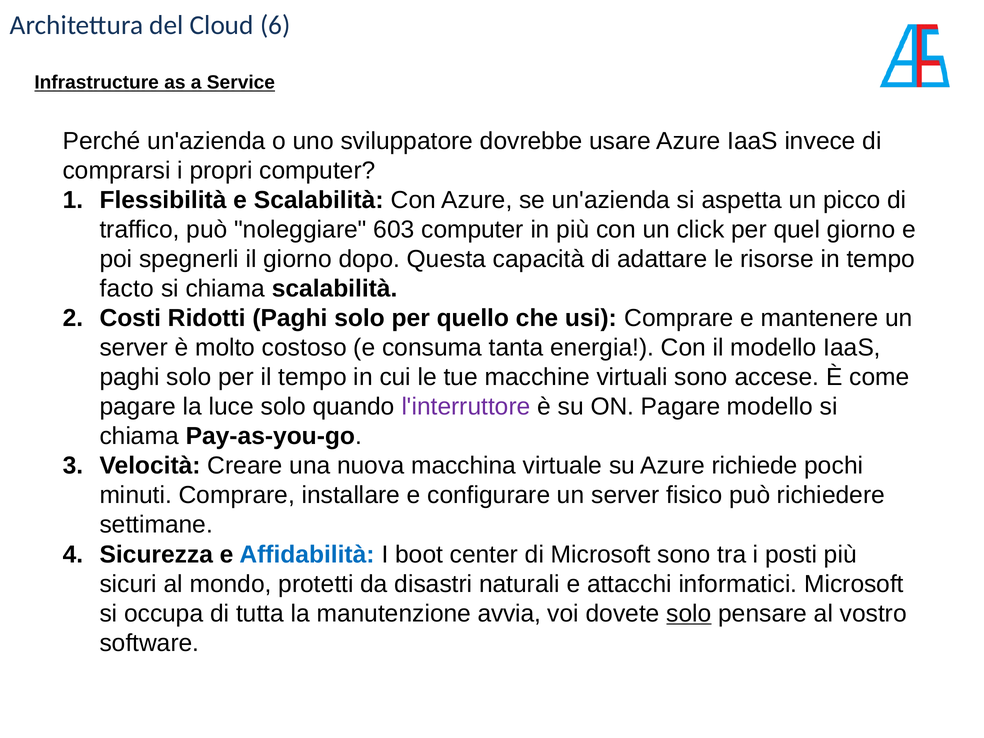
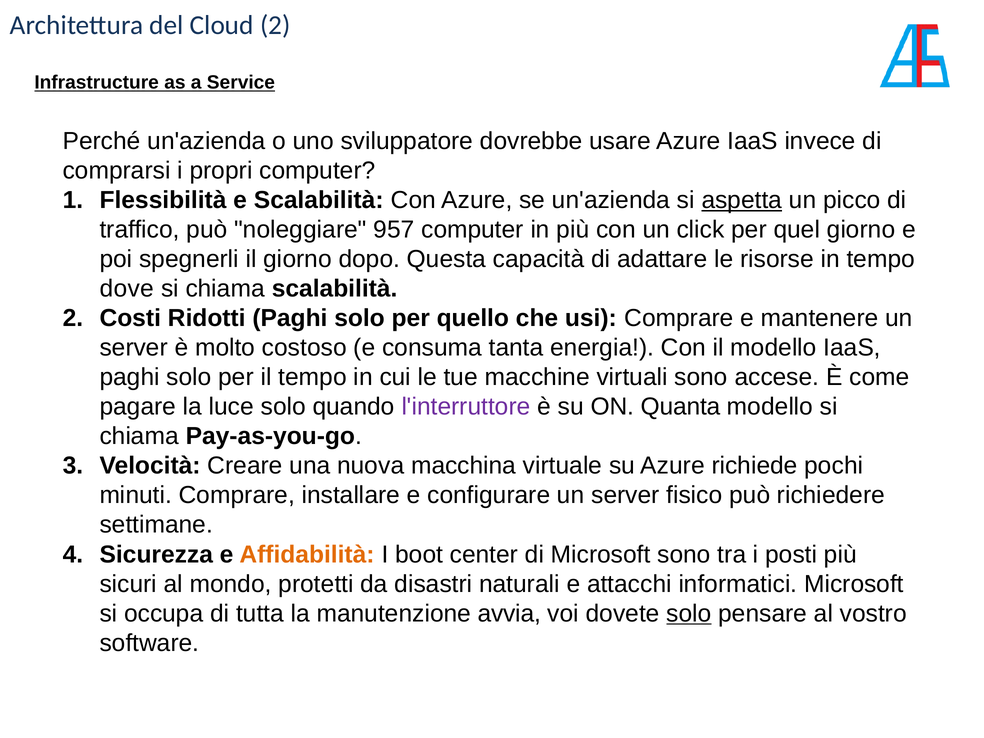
Cloud 6: 6 -> 2 (275, 25)
aspetta underline: none -> present (742, 200)
603: 603 -> 957 (394, 230)
facto: facto -> dove (127, 289)
ON Pagare: Pagare -> Quanta (681, 407)
Affidabilità colour: blue -> orange (307, 554)
